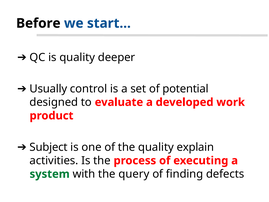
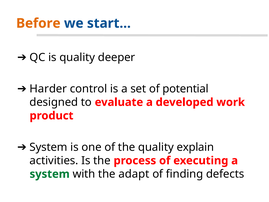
Before colour: black -> orange (38, 23)
Usually: Usually -> Harder (48, 89)
Subject: Subject -> System (49, 147)
query: query -> adapt (134, 174)
